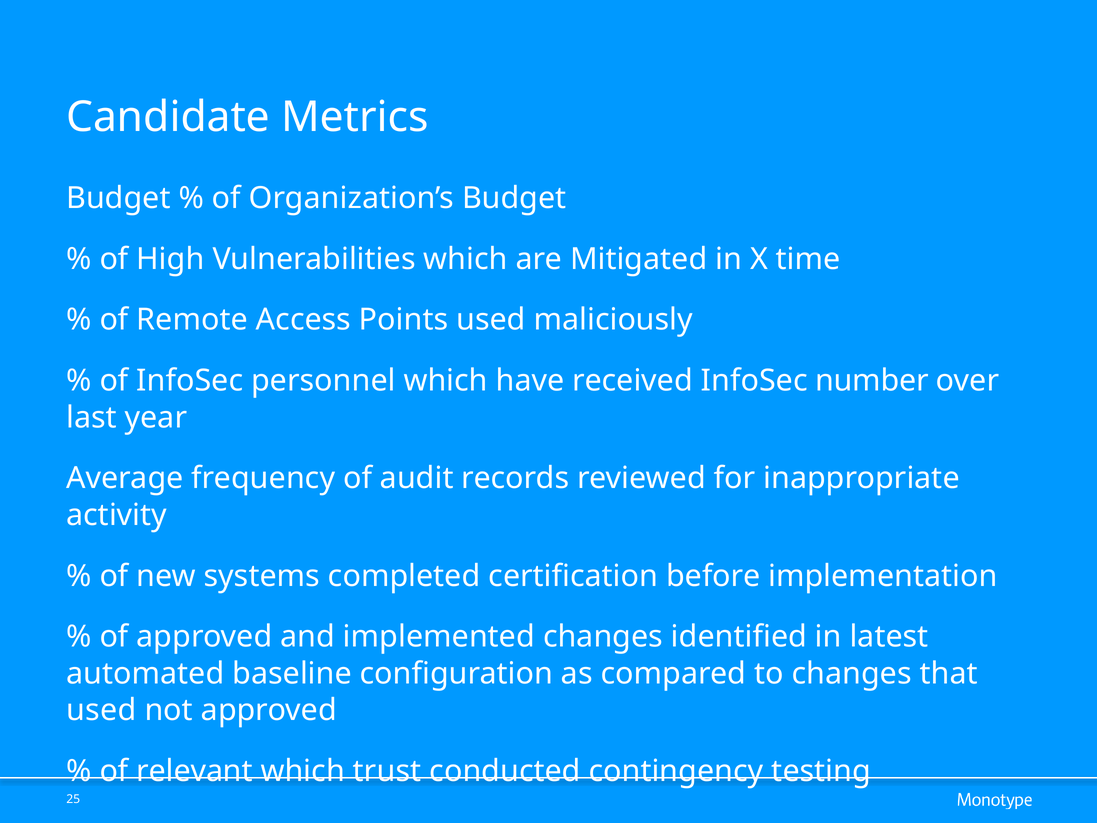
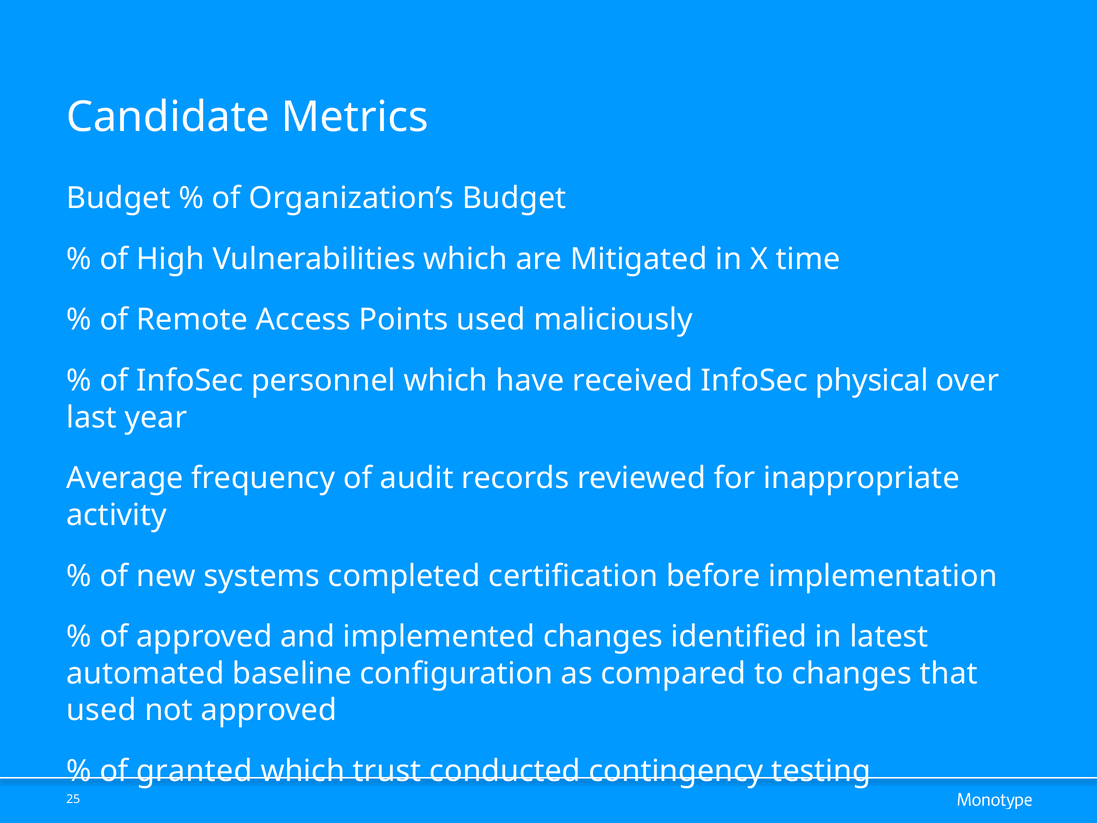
number: number -> physical (872, 381)
relevant: relevant -> granted (194, 771)
